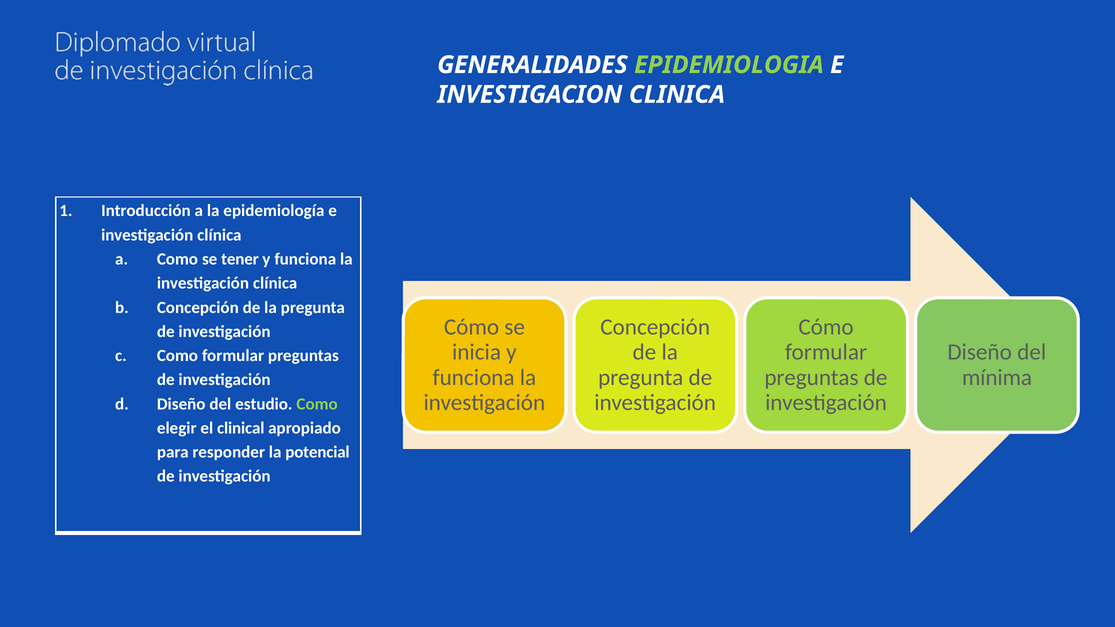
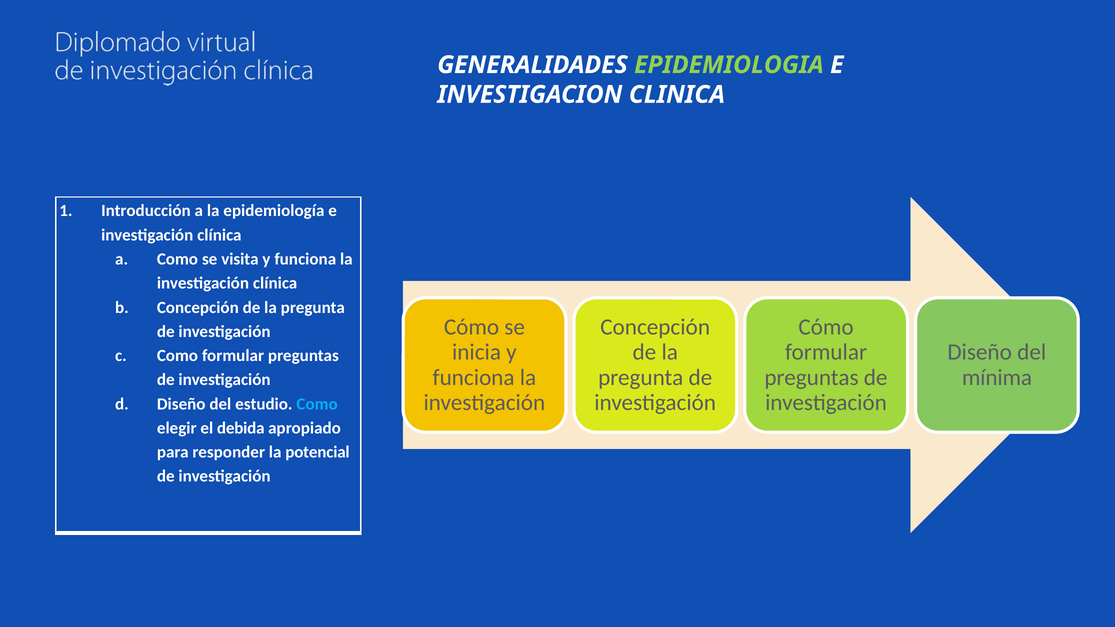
tener: tener -> visita (240, 259)
Como colour: light green -> light blue (317, 404)
clinical: clinical -> debida (241, 428)
